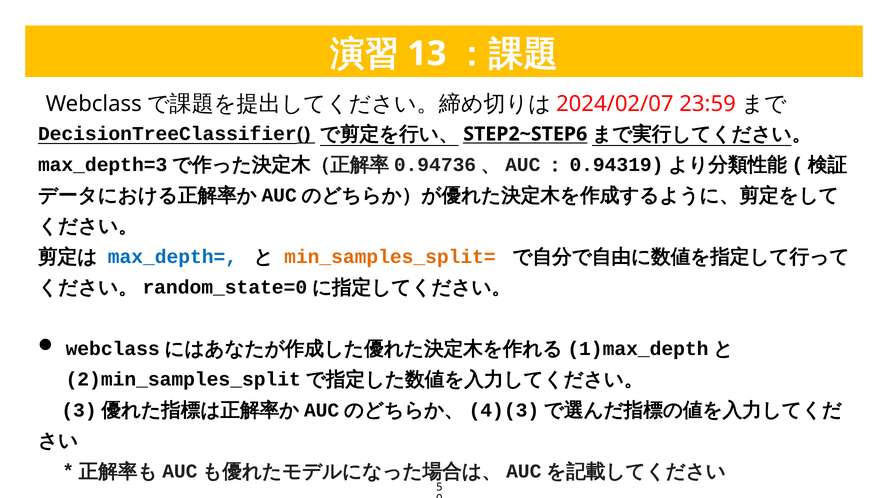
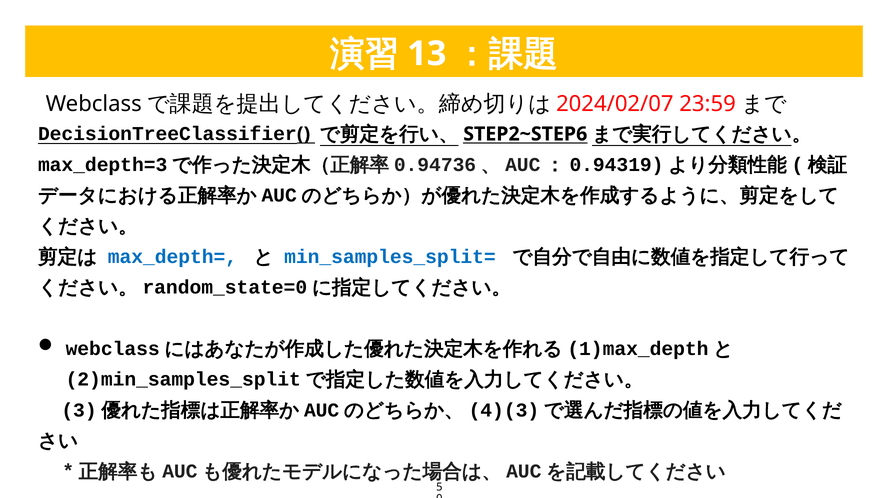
min_samples_split= colour: orange -> blue (390, 257)
